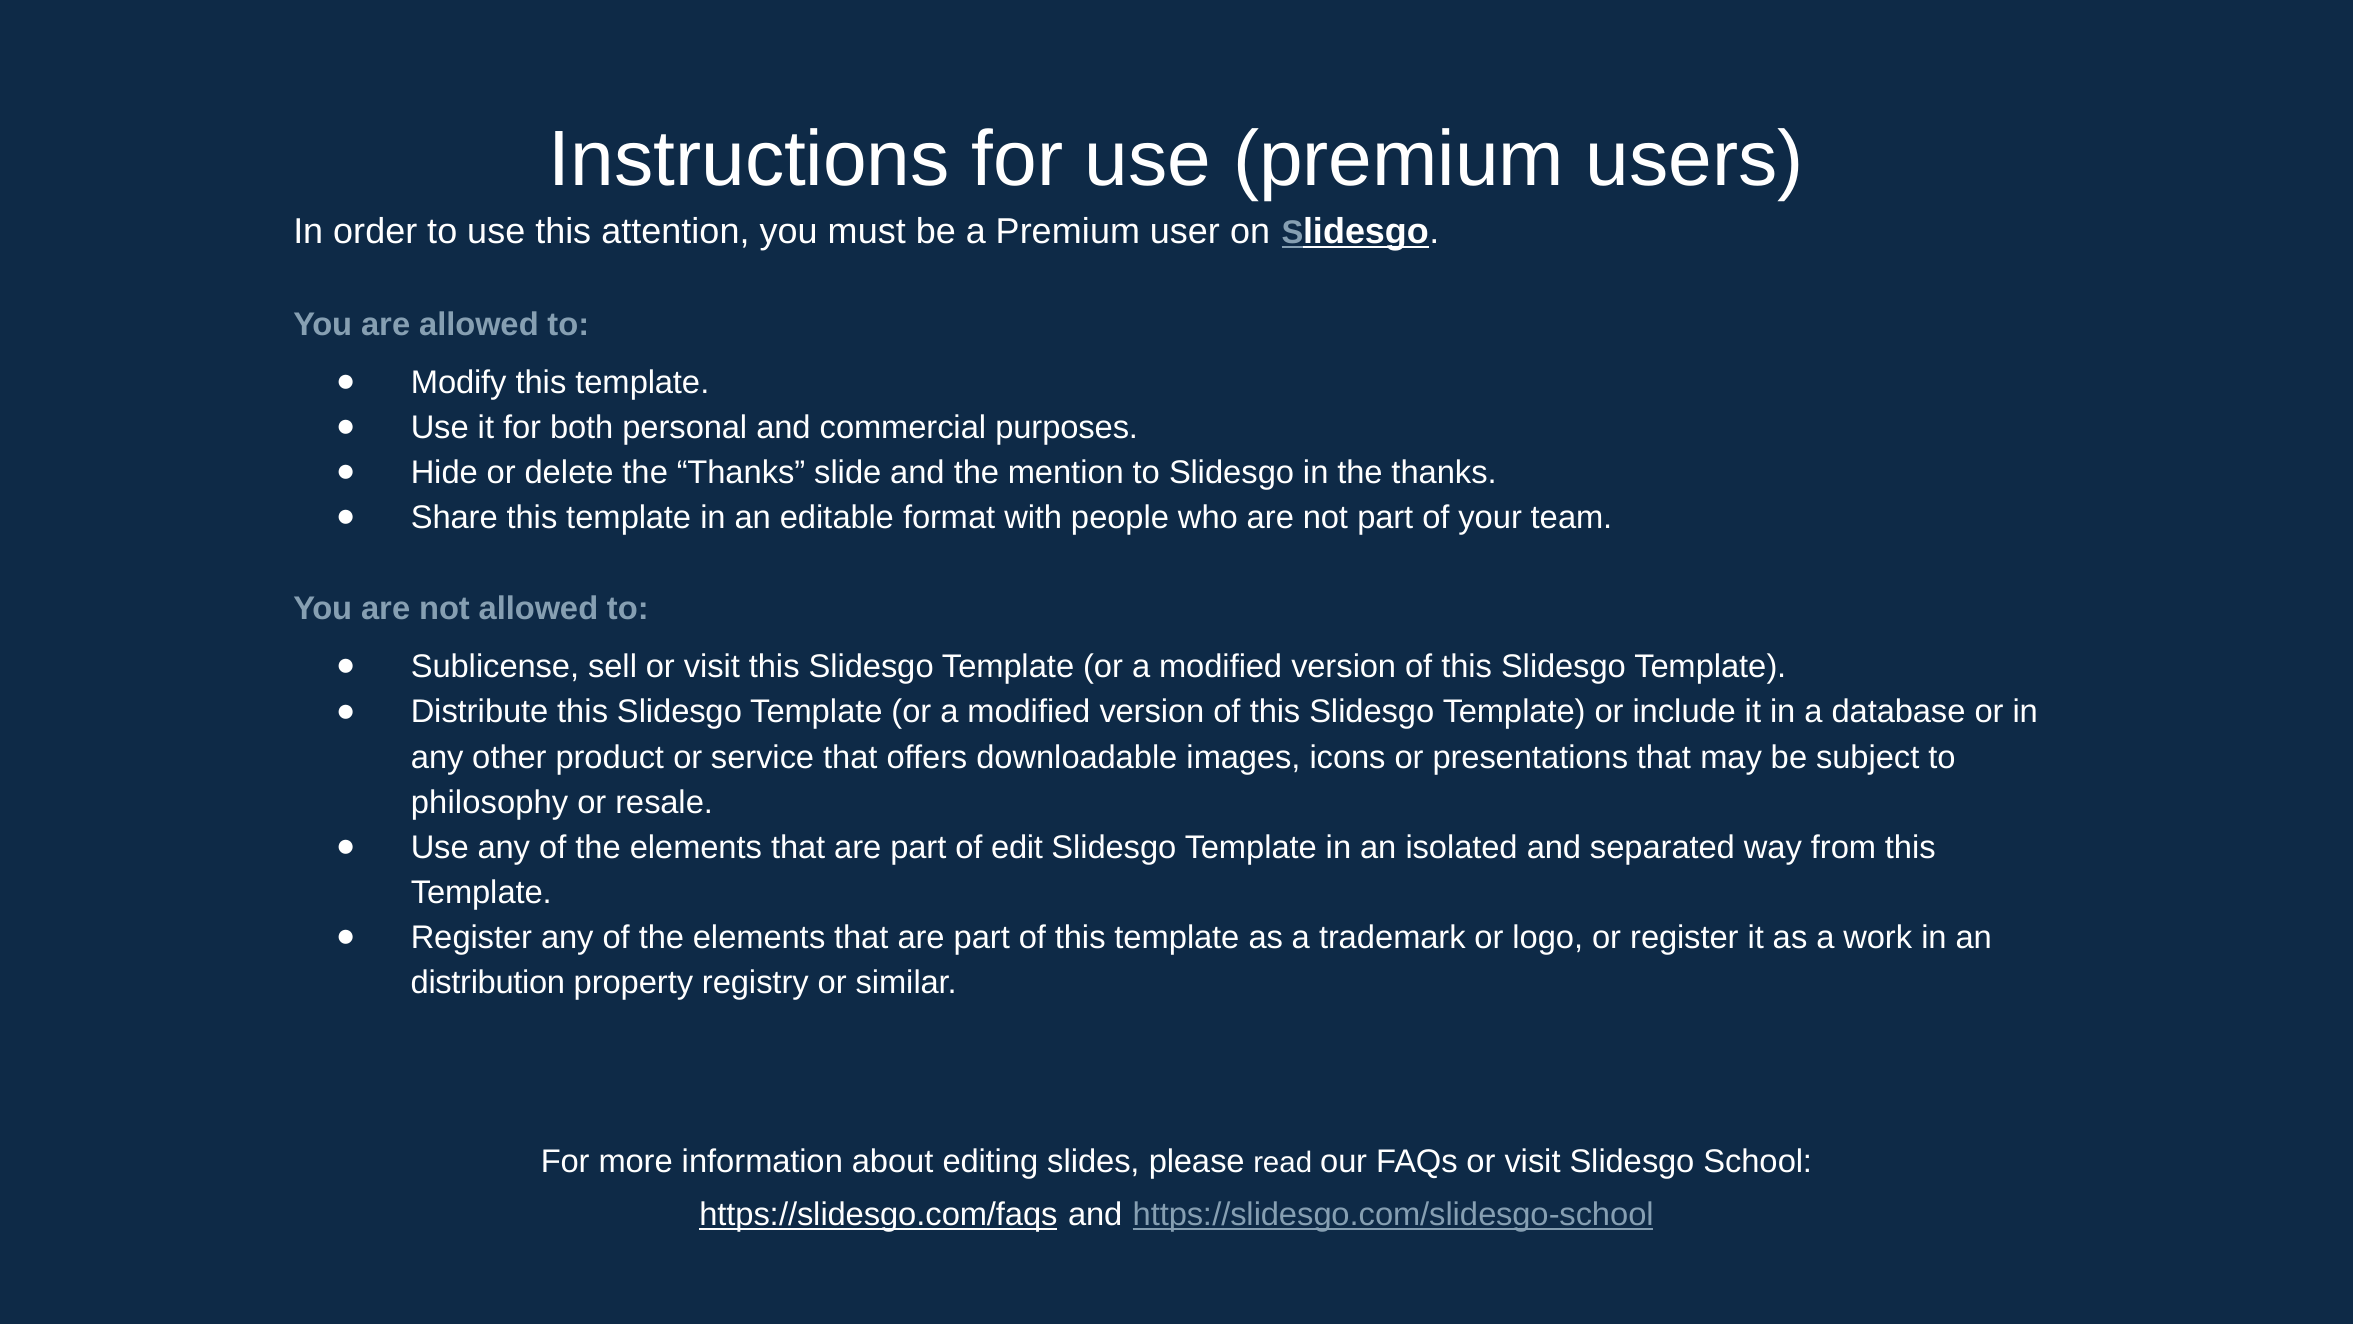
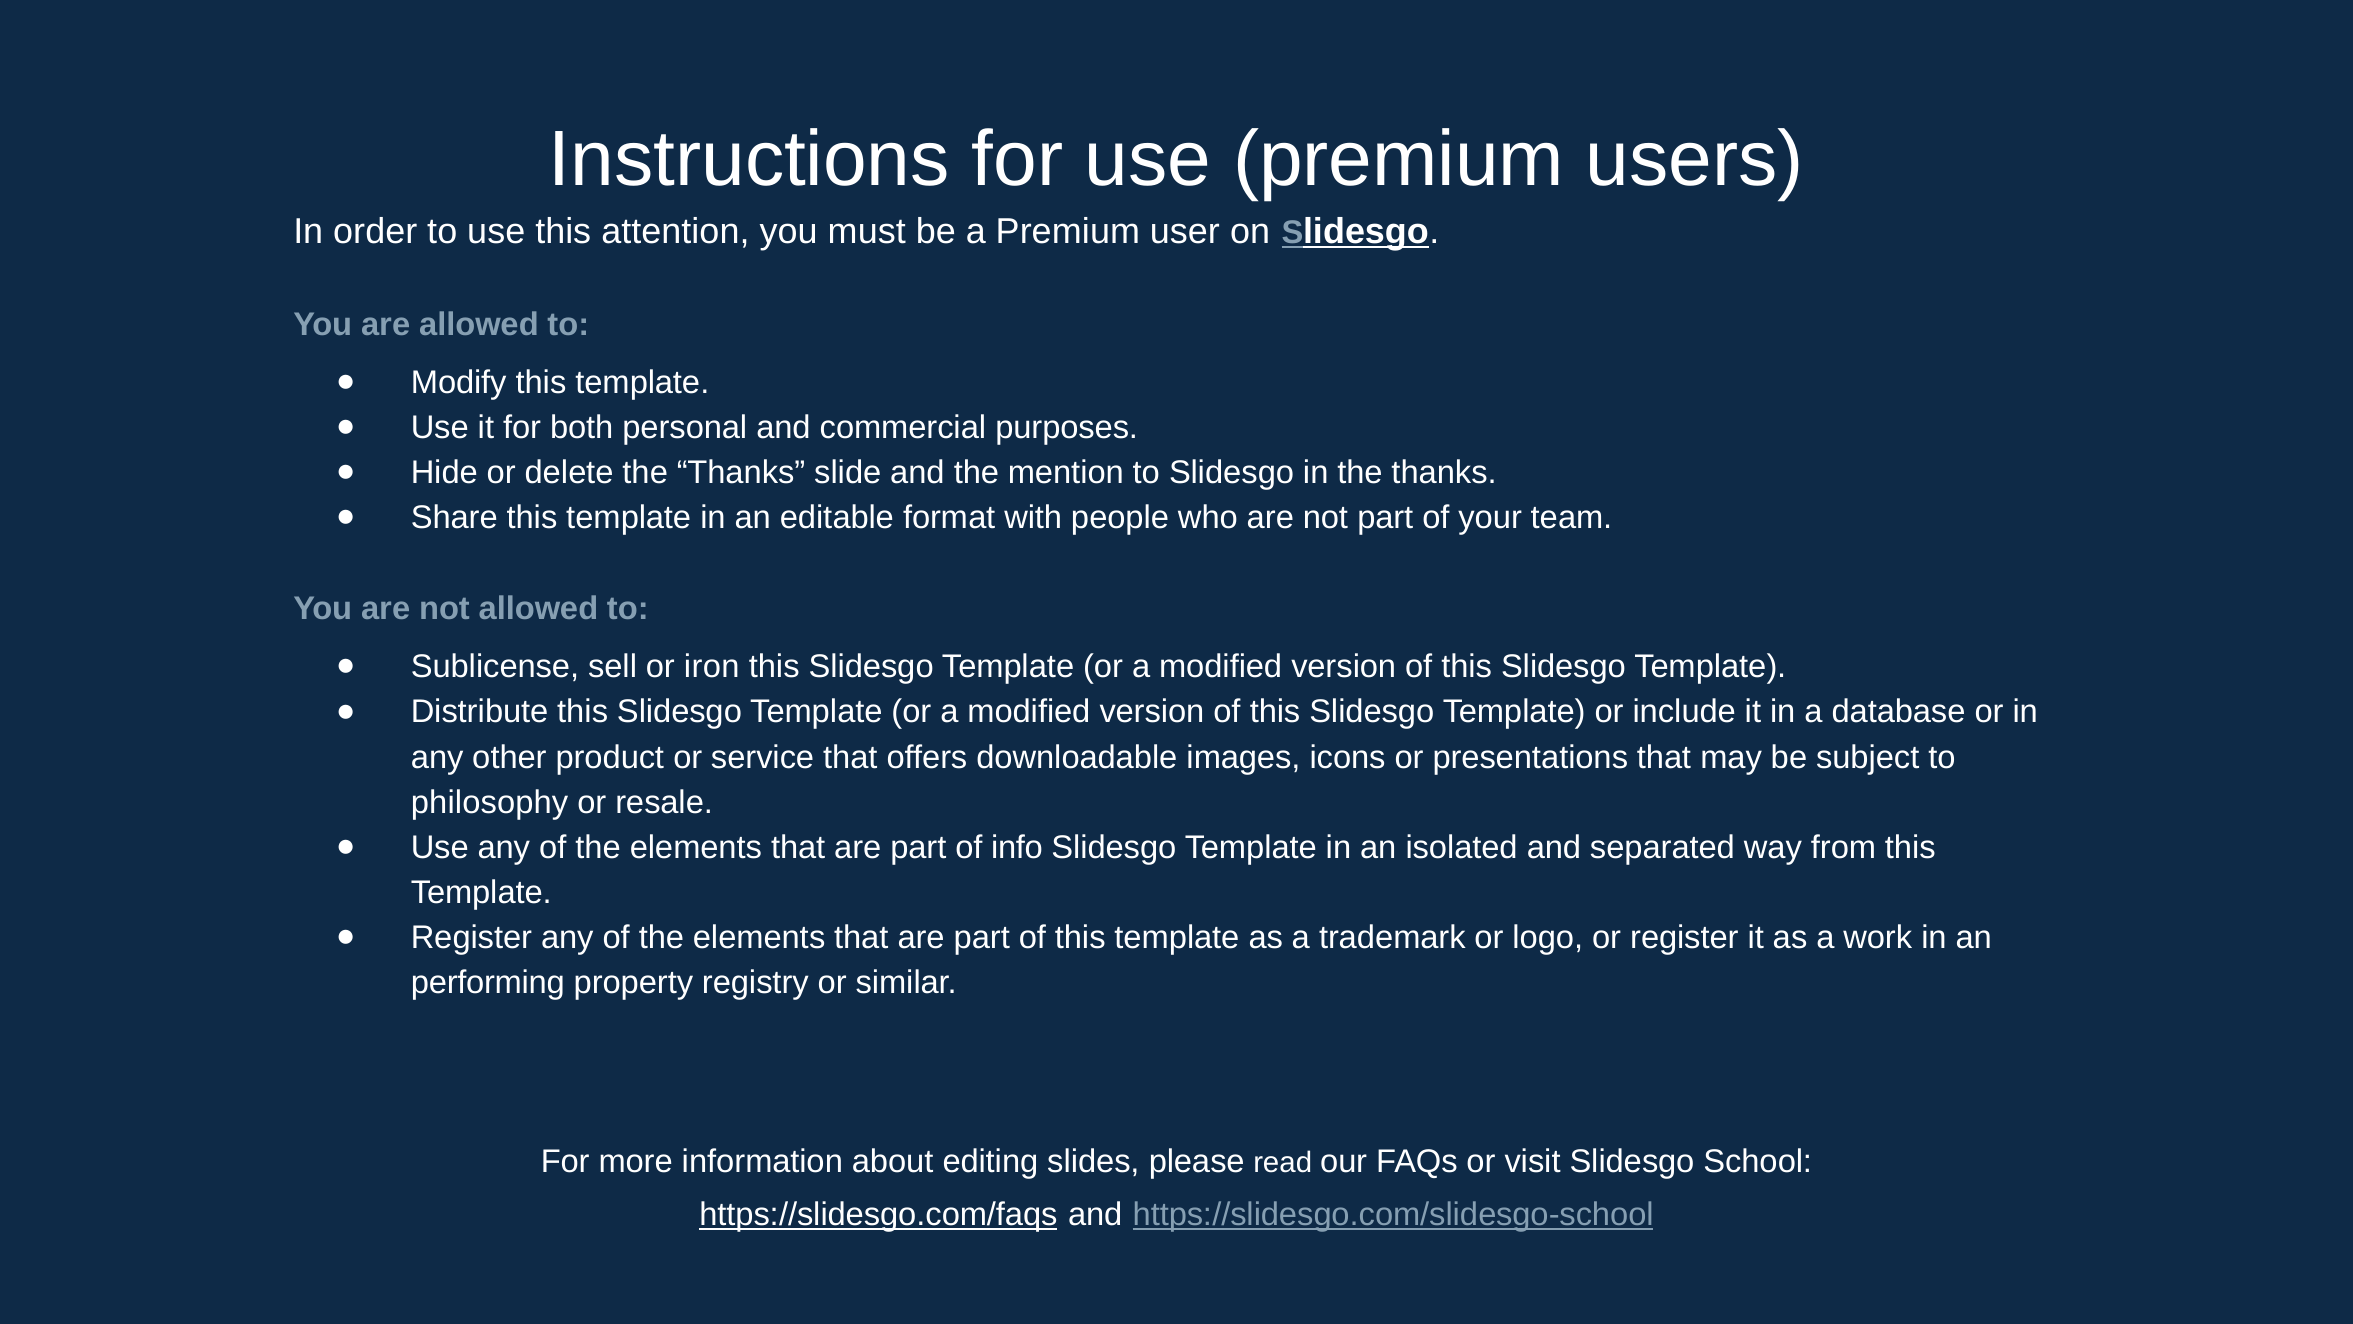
sell or visit: visit -> iron (712, 667)
edit: edit -> info (1017, 847)
distribution: distribution -> performing (488, 983)
